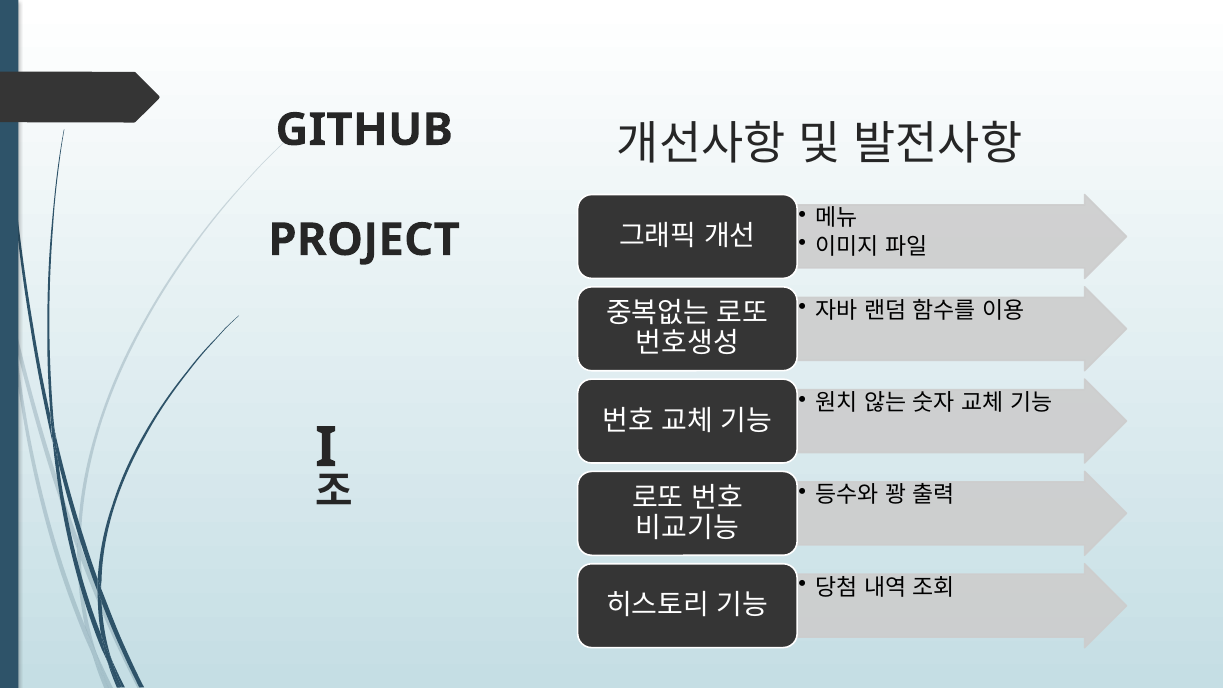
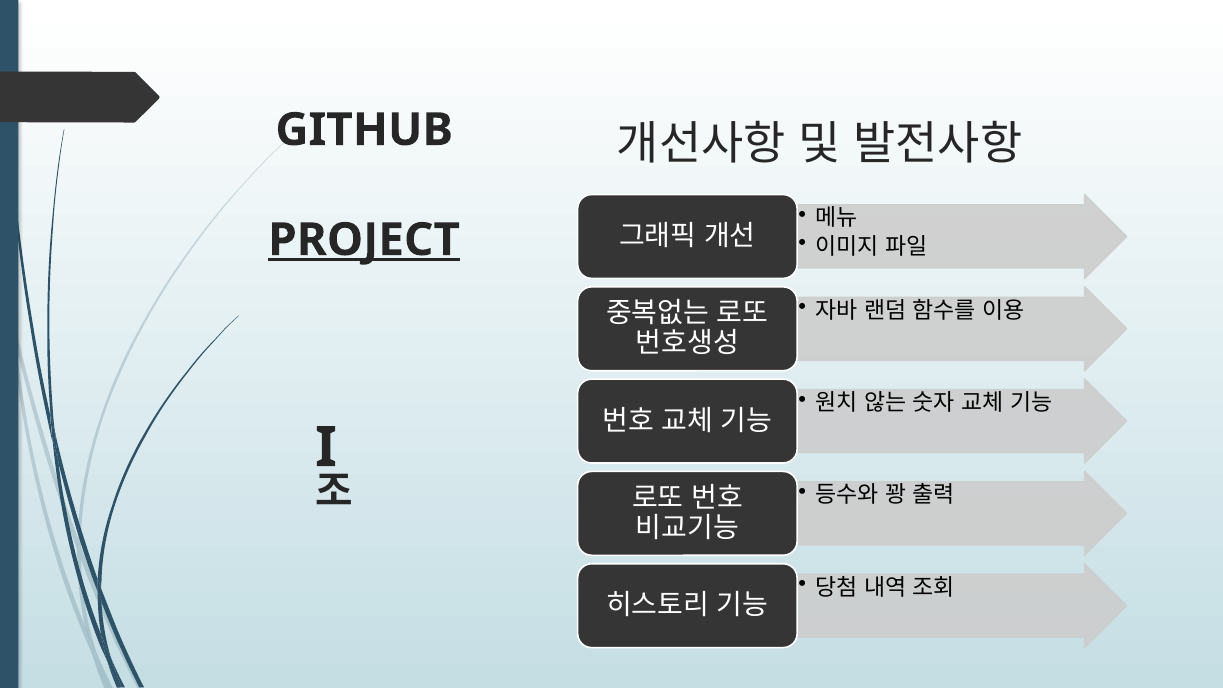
PROJECT underline: none -> present (364, 240)
